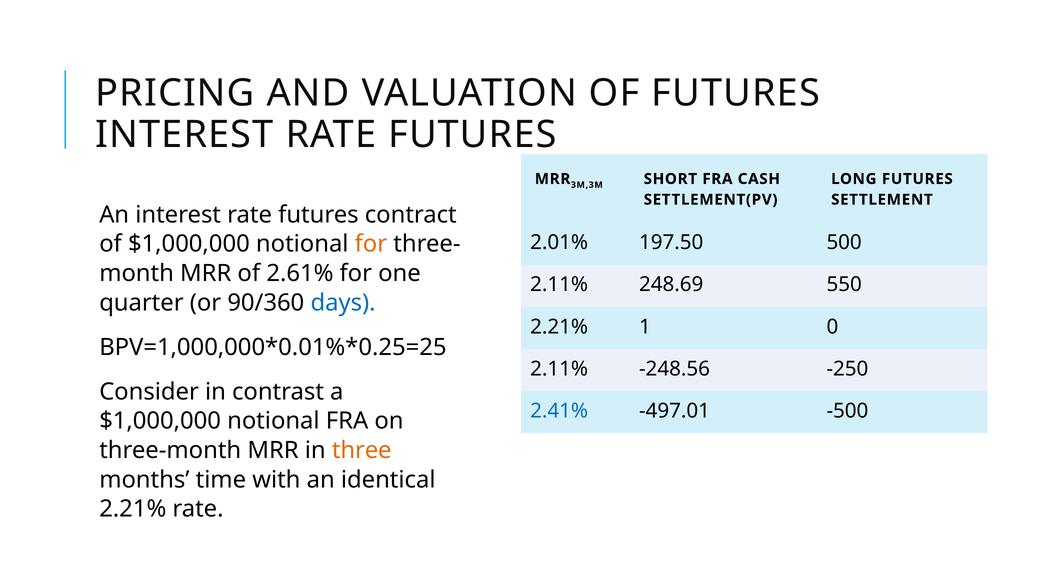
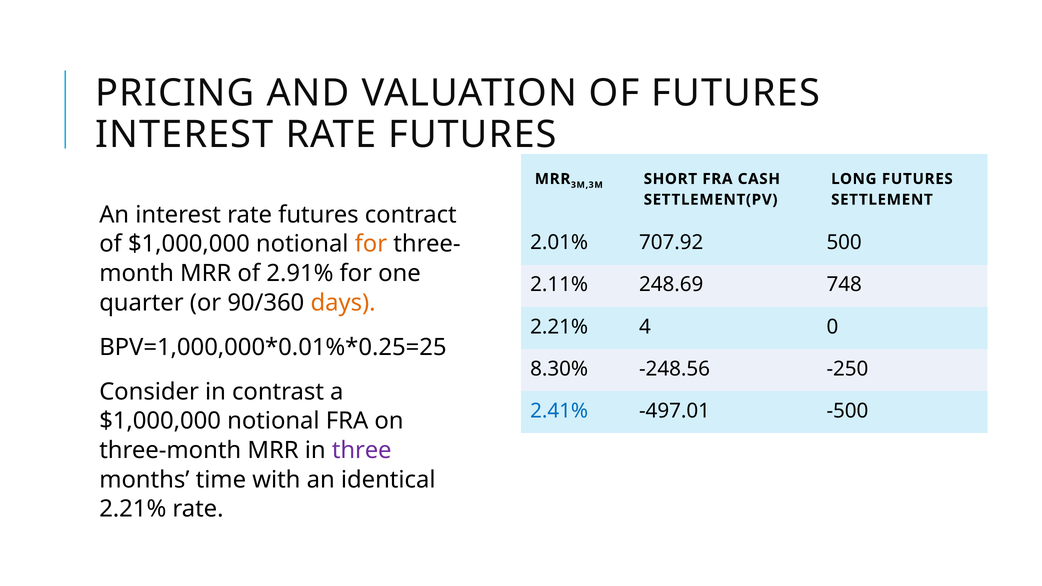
197.50: 197.50 -> 707.92 (671, 243)
2.61%: 2.61% -> 2.91% (300, 273)
550: 550 -> 748 (844, 285)
days colour: blue -> orange (343, 303)
1: 1 -> 4 (645, 327)
2.11%: 2.11% -> 8.30% (559, 369)
three colour: orange -> purple (362, 450)
